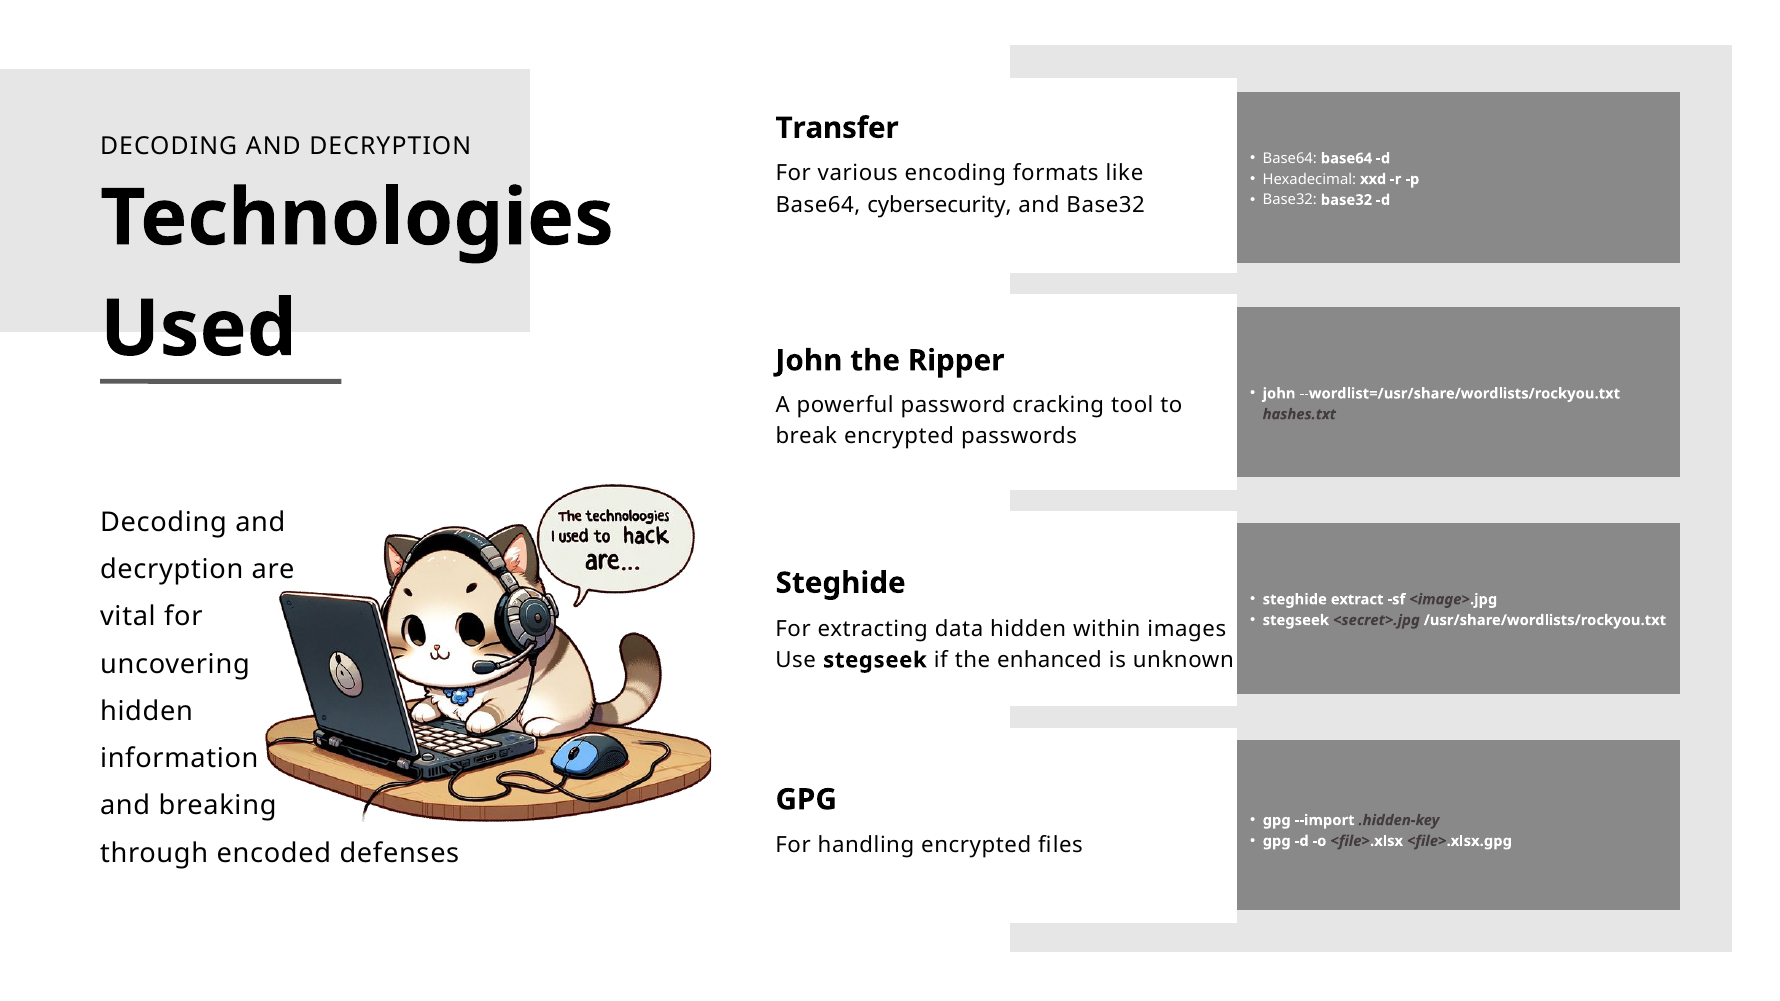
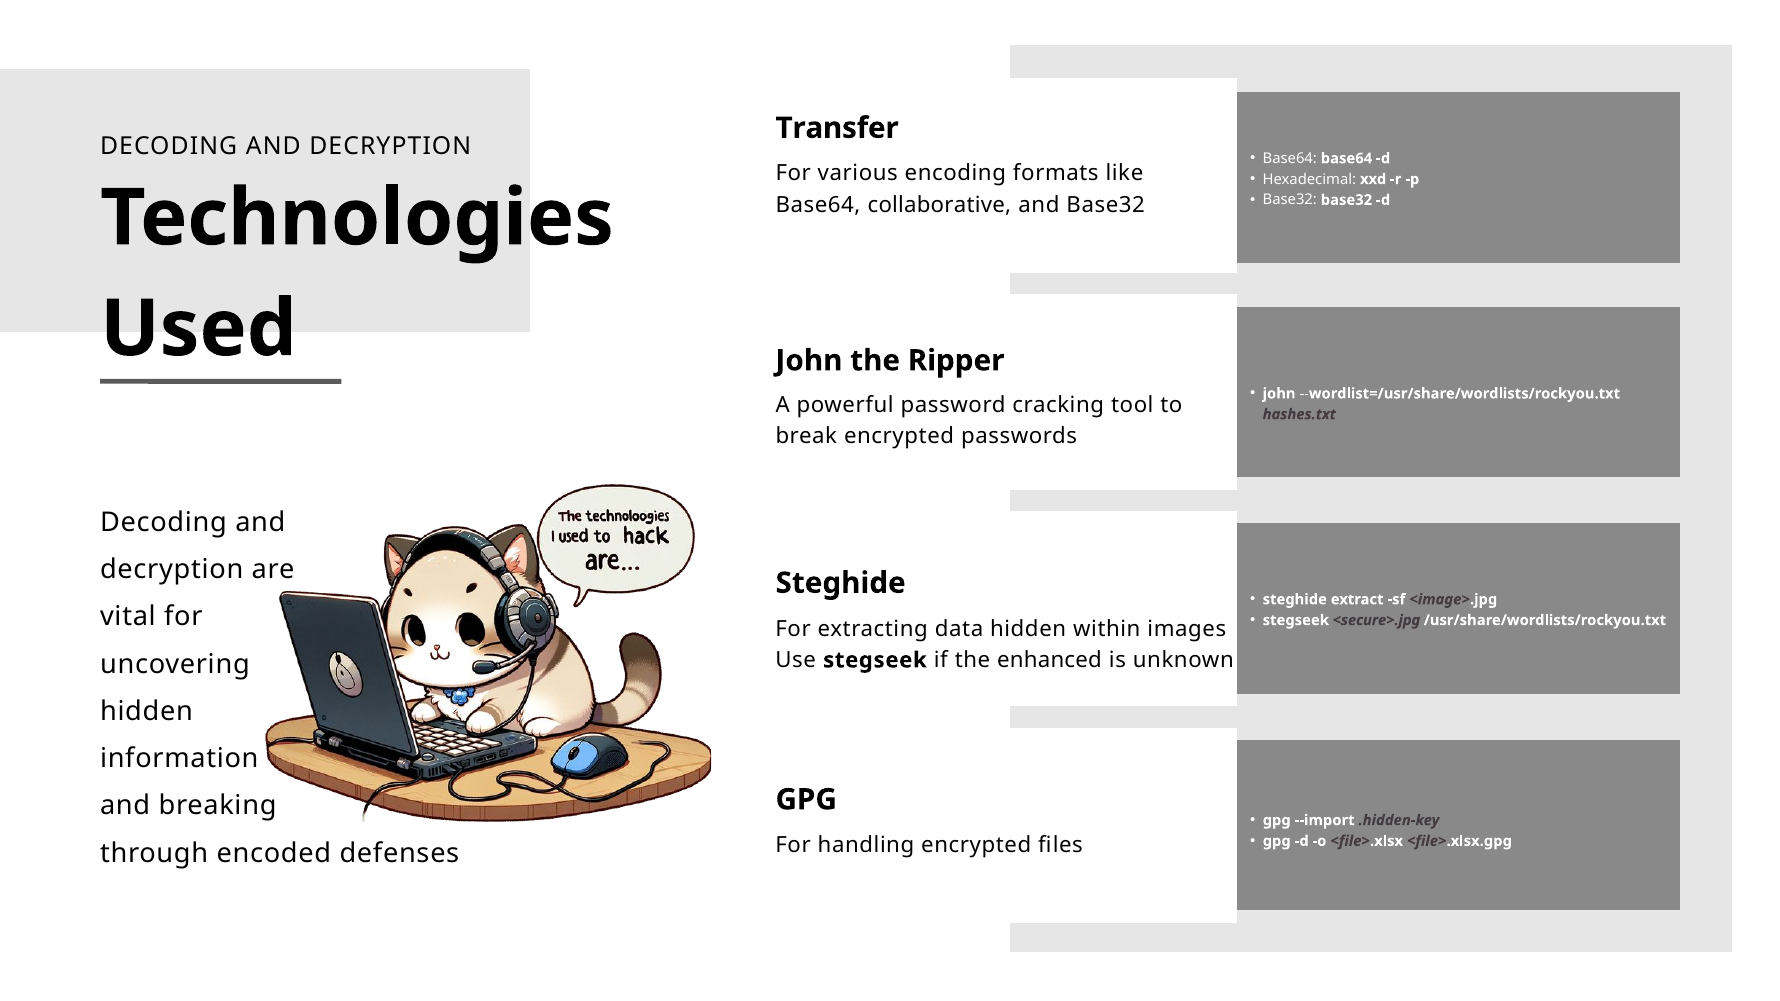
cybersecurity: cybersecurity -> collaborative (939, 205)
<secret>.jpg: <secret>.jpg -> <secure>.jpg (1376, 620)
